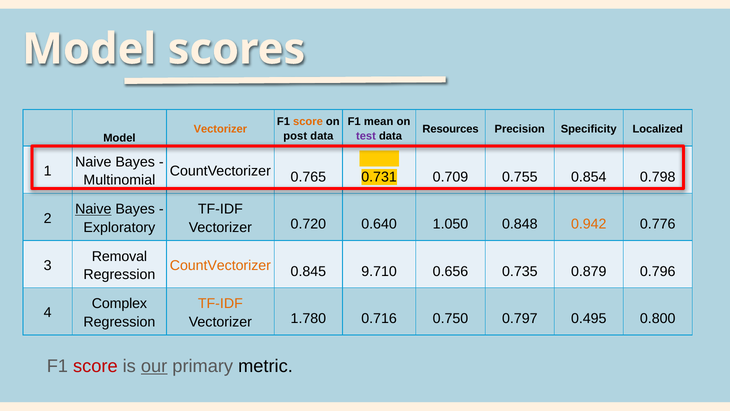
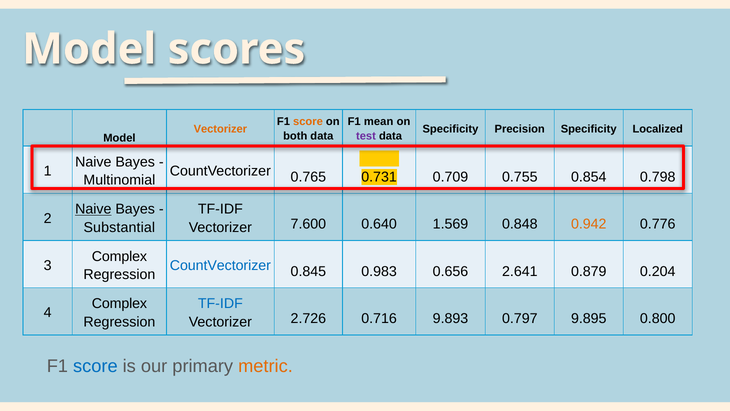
Resources: Resources -> Specificity (450, 129)
post: post -> both (295, 136)
Exploratory: Exploratory -> Substantial (119, 227)
0.720: 0.720 -> 7.600 (308, 224)
1.050: 1.050 -> 1.569 (450, 224)
Removal: Removal -> Complex (119, 256)
CountVectorizer colour: orange -> blue (220, 265)
9.710: 9.710 -> 0.983 (379, 271)
0.735: 0.735 -> 2.641 (520, 271)
0.796: 0.796 -> 0.204 (658, 271)
TF-IDF colour: orange -> blue (220, 303)
1.780: 1.780 -> 2.726 (308, 318)
0.750: 0.750 -> 9.893 (450, 318)
0.495: 0.495 -> 9.895 (589, 318)
score colour: red -> blue (95, 366)
our underline: present -> none (154, 366)
metric colour: black -> orange (265, 366)
